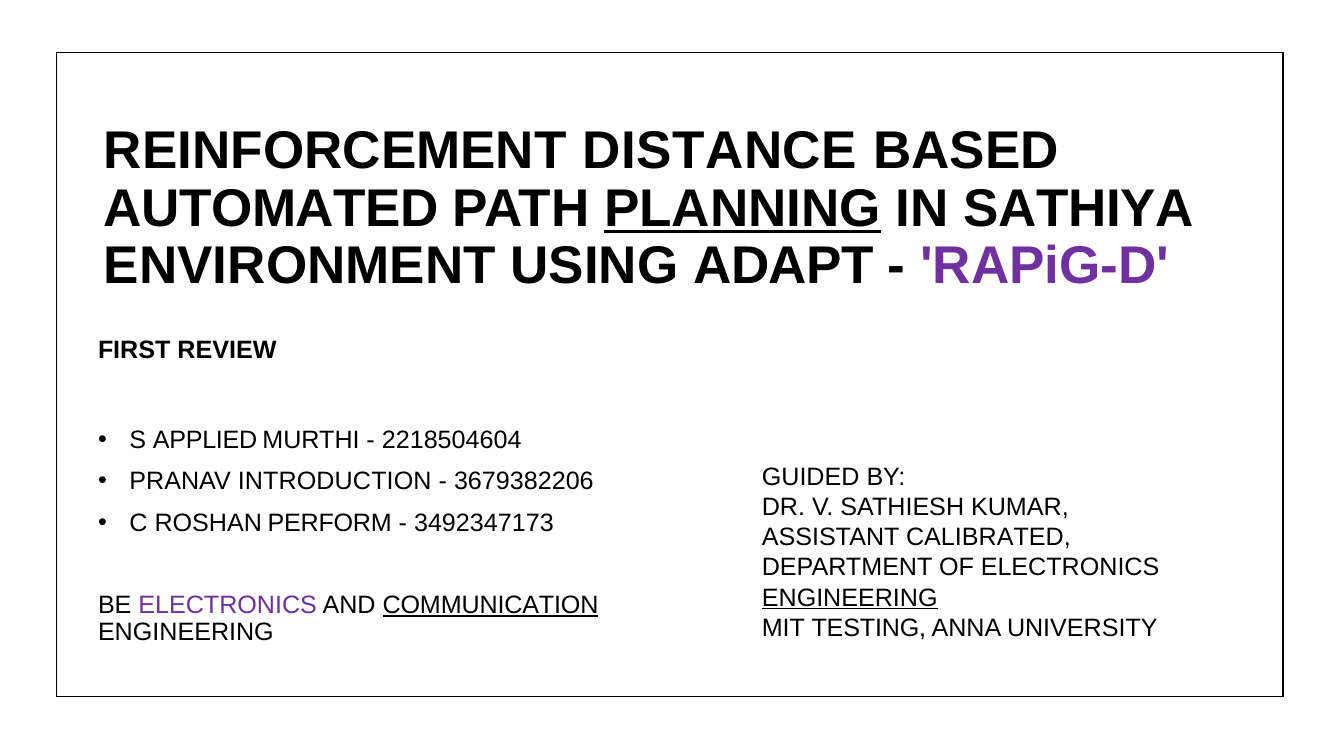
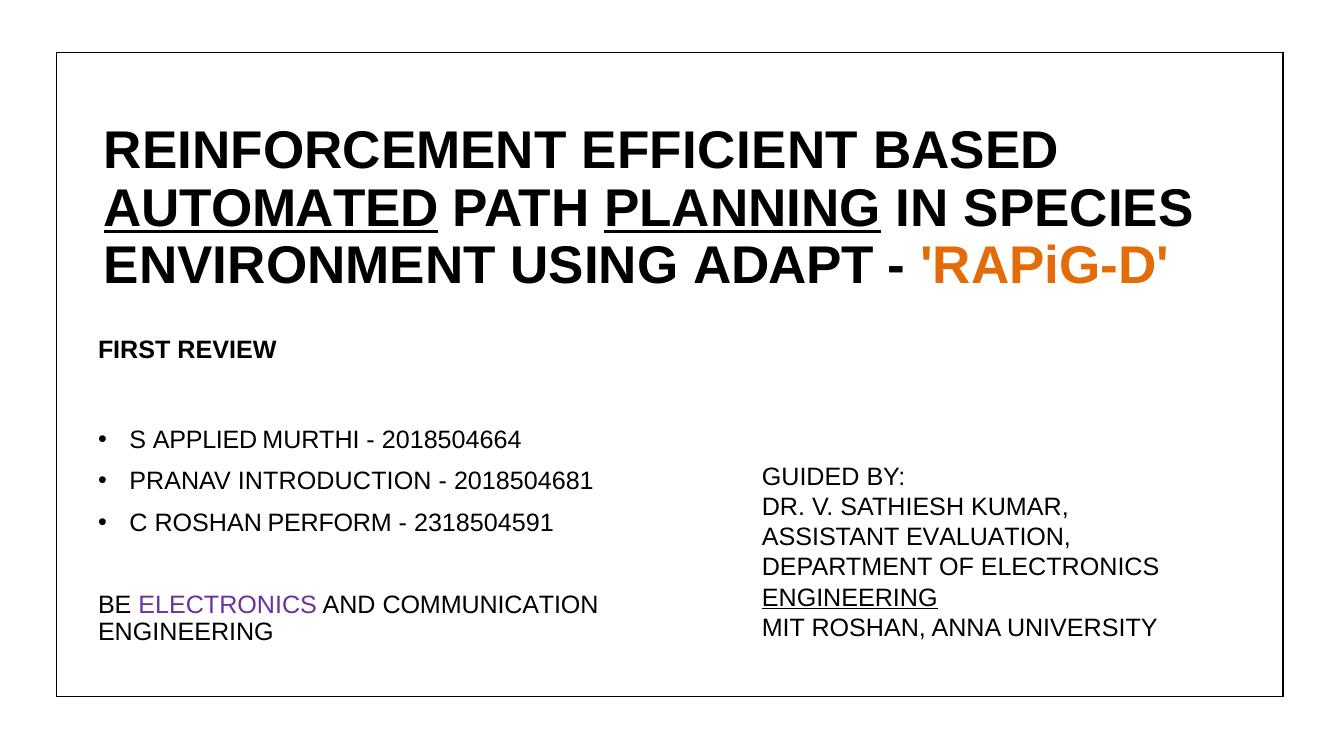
DISTANCE: DISTANCE -> EFFICIENT (720, 151)
AUTOMATED underline: none -> present (271, 209)
SATHIYA: SATHIYA -> SPECIES (1079, 209)
RAPiG-D colour: purple -> orange (1045, 266)
2218504604: 2218504604 -> 2018504664 (452, 440)
3679382206: 3679382206 -> 2018504681 (524, 481)
3492347173: 3492347173 -> 2318504591 (484, 523)
CALIBRATED: CALIBRATED -> EVALUATION (988, 537)
COMMUNICATION underline: present -> none (491, 605)
MIT TESTING: TESTING -> ROSHAN (869, 628)
